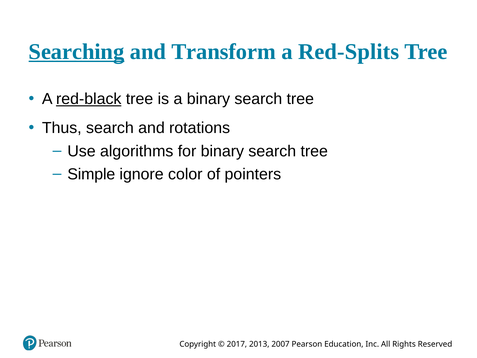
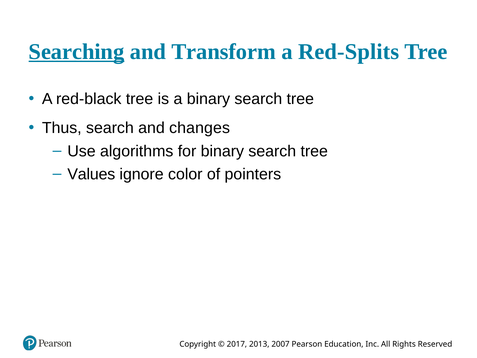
red-black underline: present -> none (89, 99)
rotations: rotations -> changes (200, 128)
Simple: Simple -> Values (91, 174)
